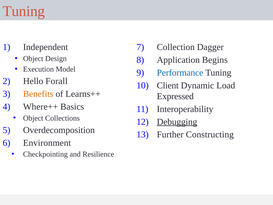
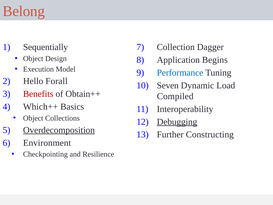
Tuning: Tuning -> Belong (24, 11)
Independent: Independent -> Sequentially (46, 47)
Client: Client -> Seven (168, 85)
Benefits colour: orange -> red (38, 94)
Learns++: Learns++ -> Obtain++ (83, 94)
Expressed: Expressed -> Compiled (175, 96)
Where++: Where++ -> Which++ (41, 107)
Overdecomposition underline: none -> present (59, 130)
